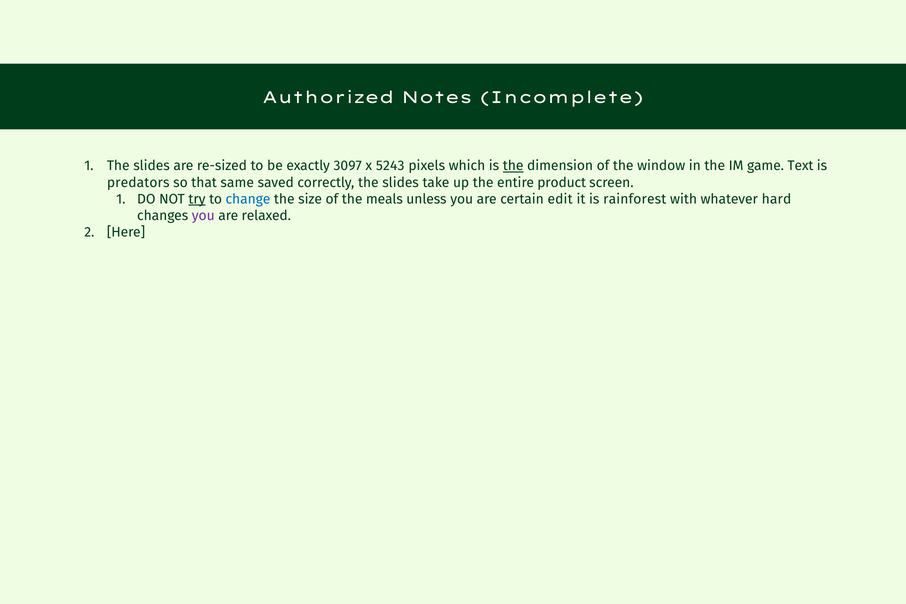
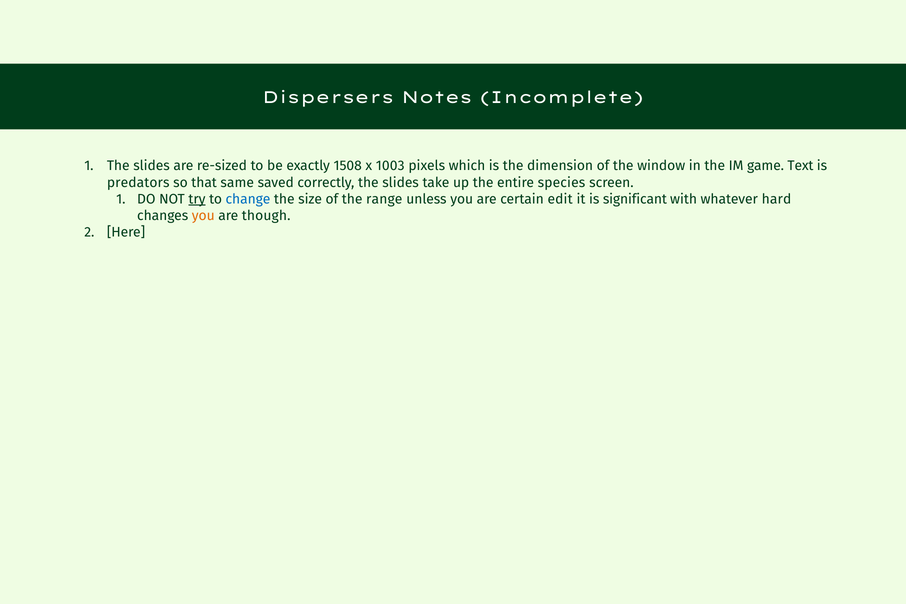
Authorized: Authorized -> Dispersers (328, 98)
3097: 3097 -> 1508 (348, 166)
5243: 5243 -> 1003 (390, 166)
the underline: present -> none (513, 166)
product: product -> species (562, 183)
meals: meals -> range (384, 199)
rainforest: rainforest -> significant (635, 199)
you colour: purple -> orange (203, 216)
relaxed: relaxed -> though (266, 216)
